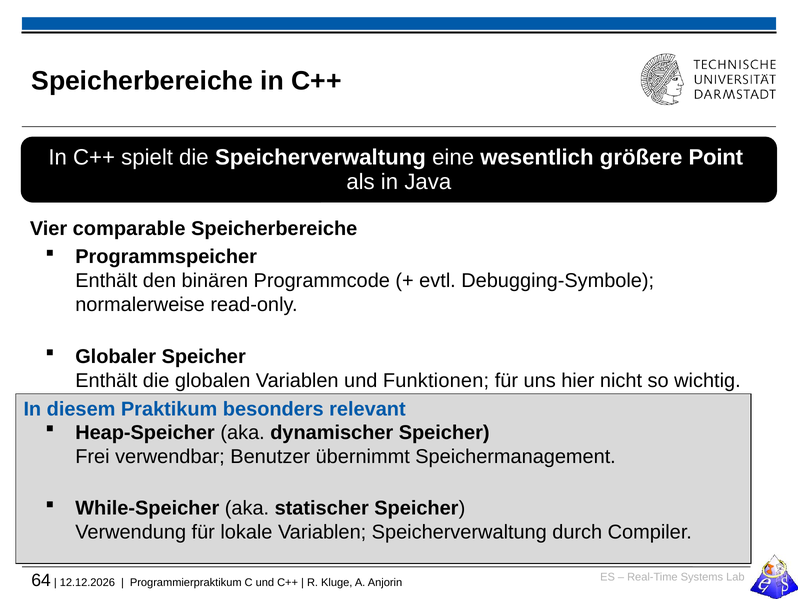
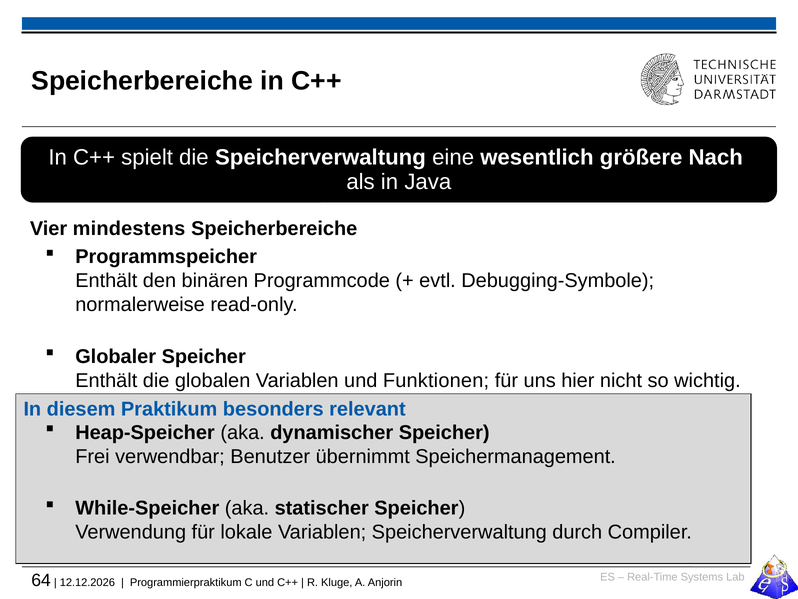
Point: Point -> Nach (716, 157)
comparable: comparable -> mindestens (129, 229)
